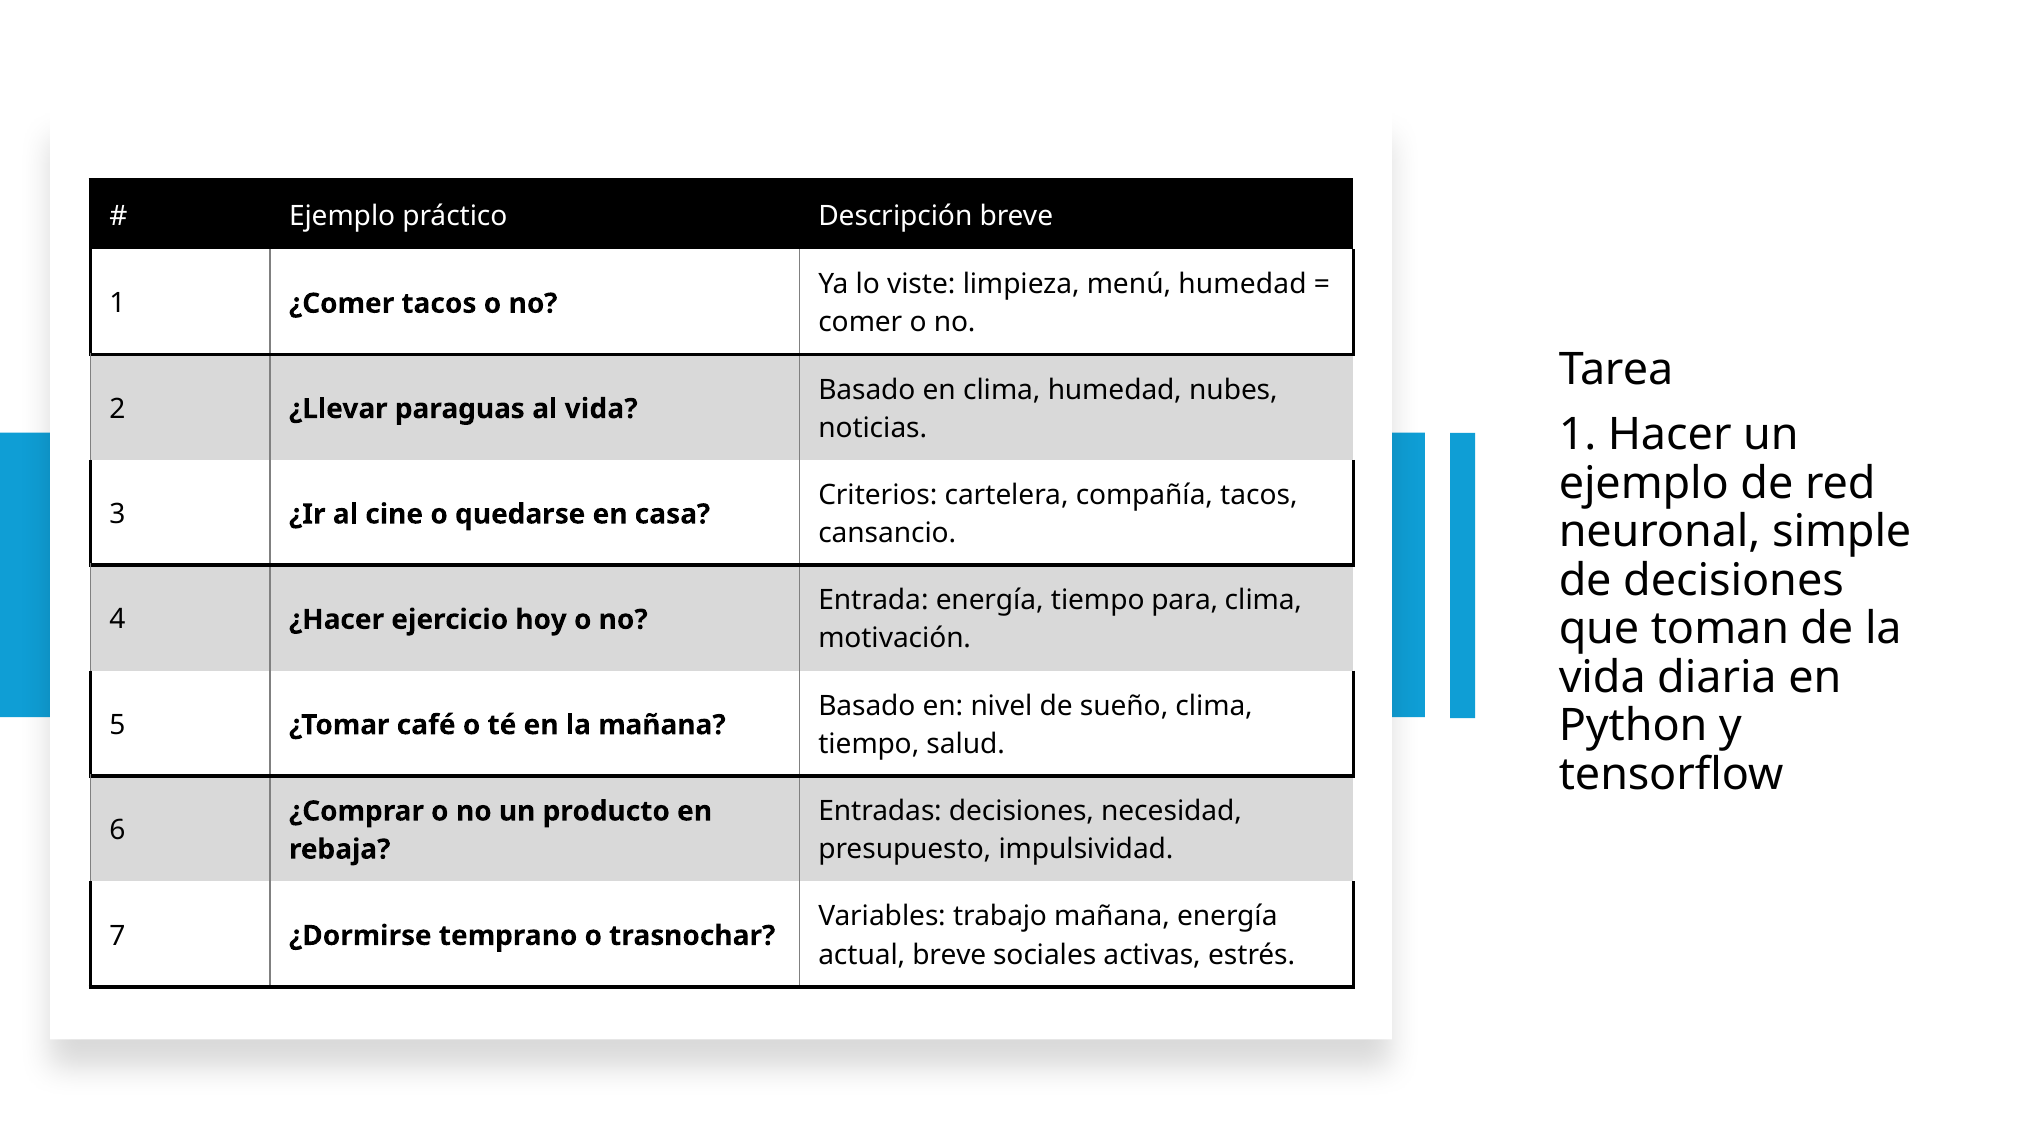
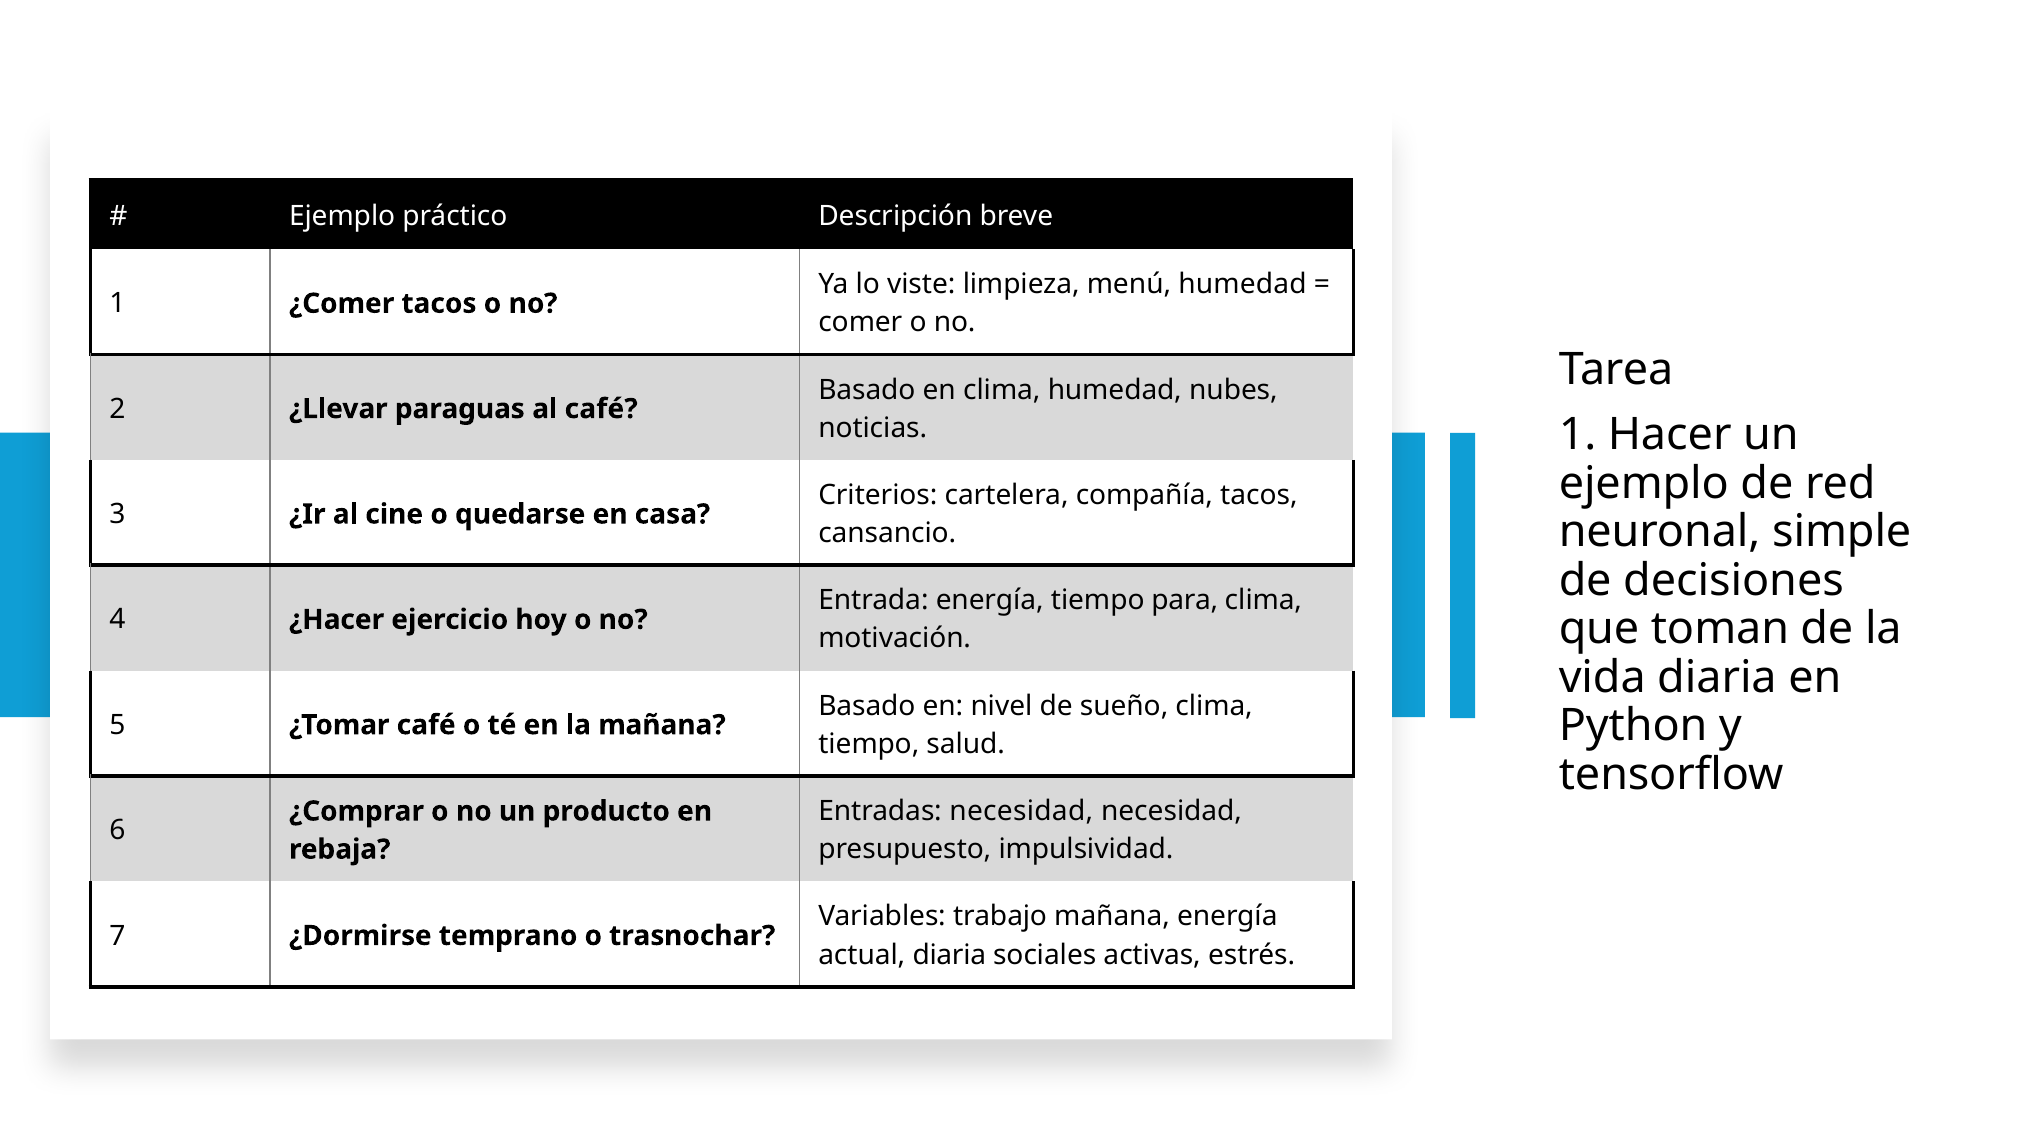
al vida: vida -> café (601, 409)
Entradas decisiones: decisiones -> necesidad (1021, 812)
actual breve: breve -> diaria (949, 955)
